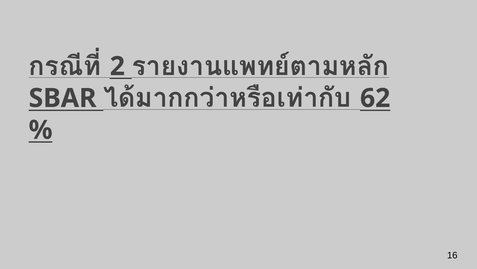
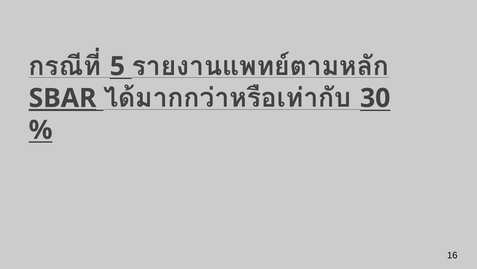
2: 2 -> 5 (117, 66)
SBAR underline: none -> present (63, 98)
62: 62 -> 30 (375, 98)
